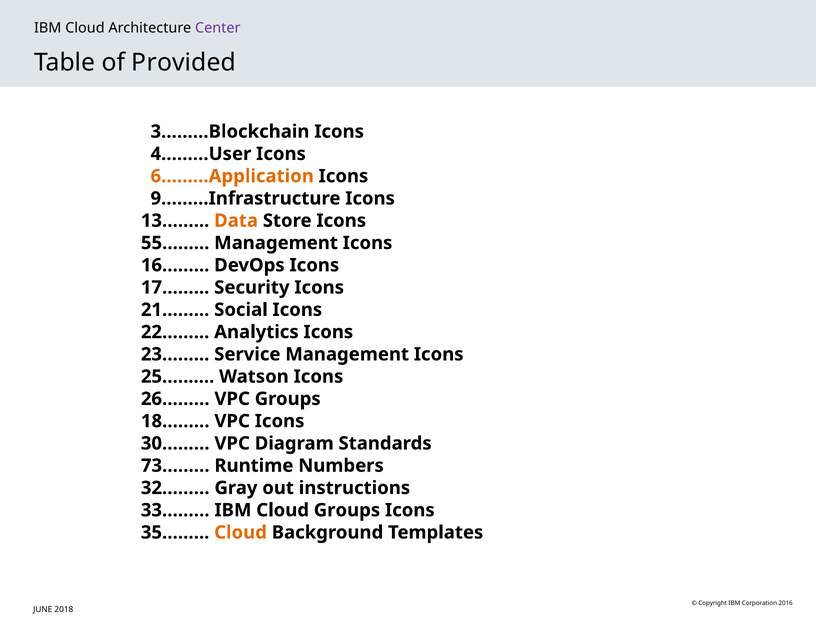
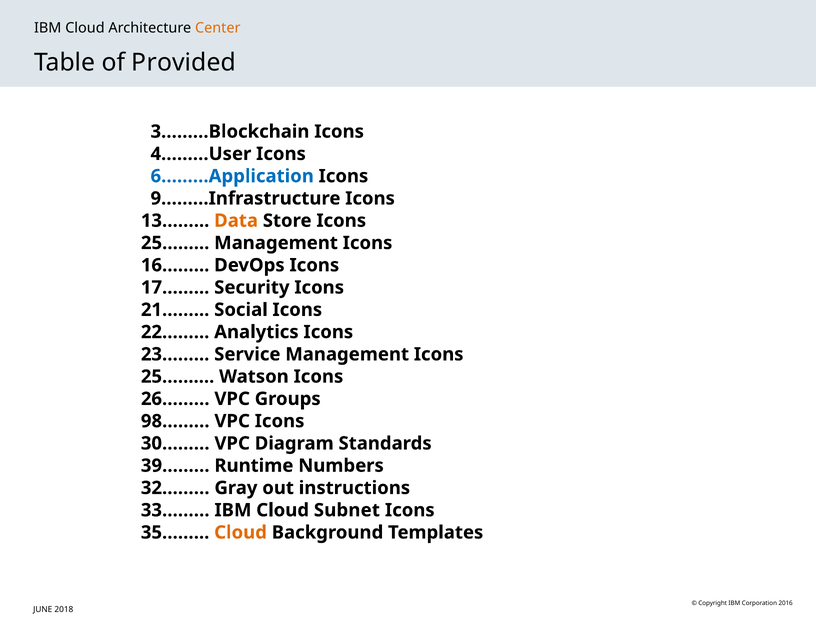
Center colour: purple -> orange (218, 28)
6………Application colour: orange -> blue (232, 176)
55……: 55…… -> 25…… (175, 243)
18………: 18……… -> 98……… (175, 421)
73………: 73……… -> 39……… (175, 465)
Cloud Groups: Groups -> Subnet (347, 510)
